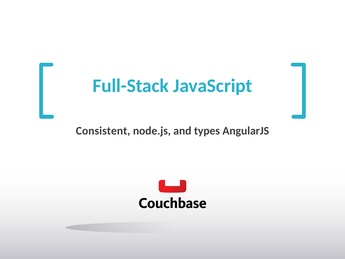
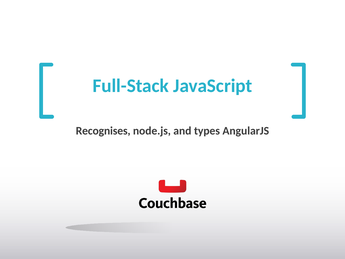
Consistent: Consistent -> Recognises (103, 131)
